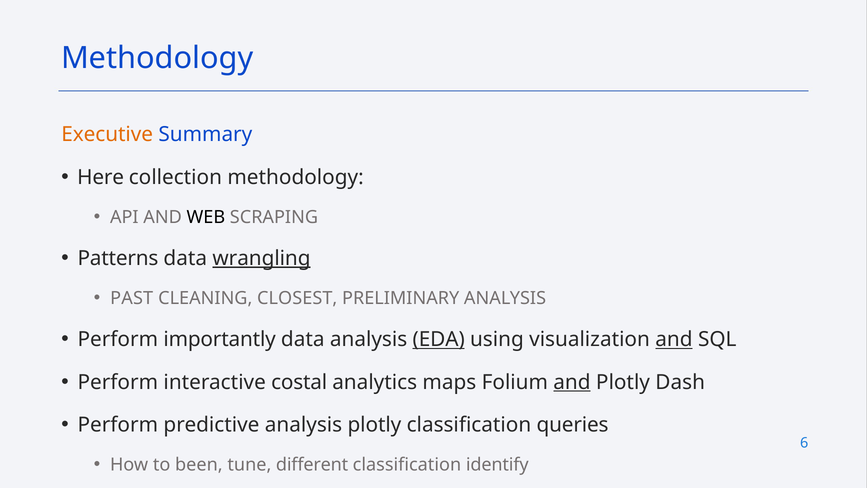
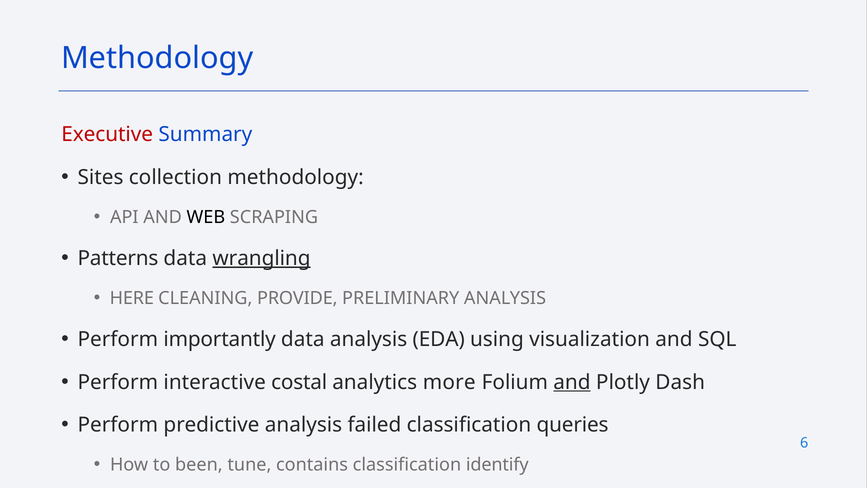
Executive colour: orange -> red (107, 135)
Here: Here -> Sites (100, 177)
PAST: PAST -> HERE (132, 298)
CLOSEST: CLOSEST -> PROVIDE (297, 298)
EDA underline: present -> none (439, 339)
and underline: present -> none (674, 339)
maps: maps -> more (449, 382)
analysis plotly: plotly -> failed (374, 424)
different: different -> contains (312, 465)
